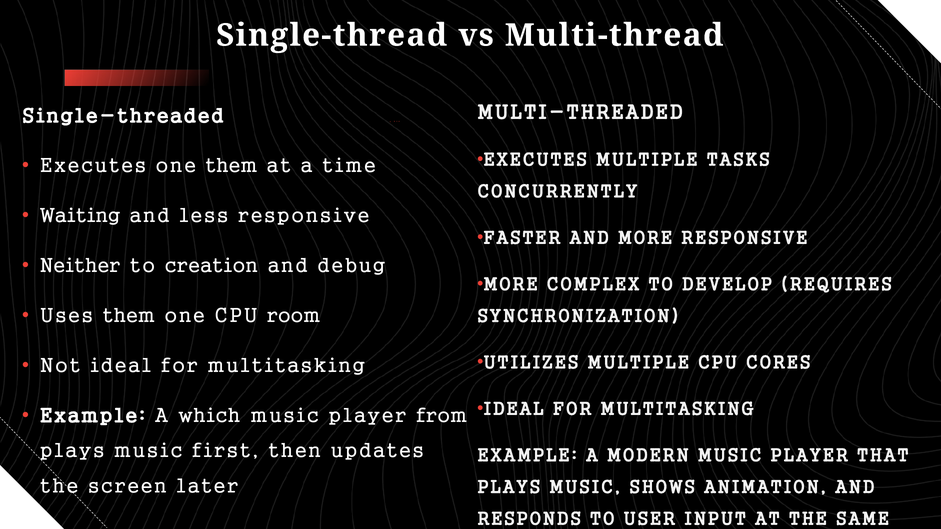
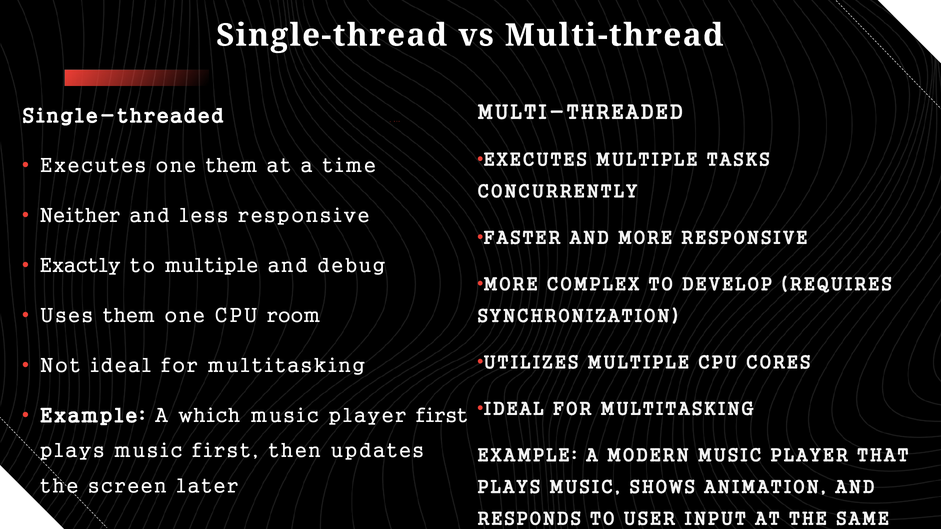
Waiting: Waiting -> Neither (80, 216)
Neither: Neither -> Exactly (80, 266)
to creation: creation -> multiple (211, 266)
player from: from -> first (442, 416)
